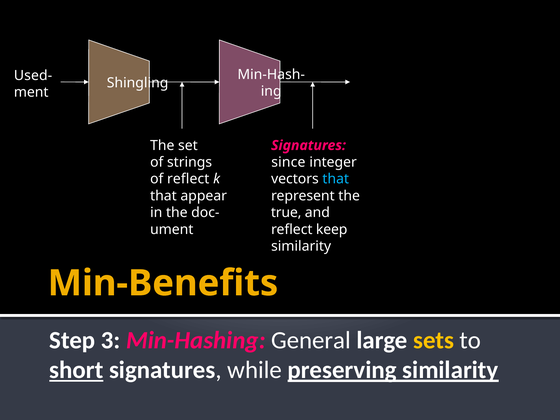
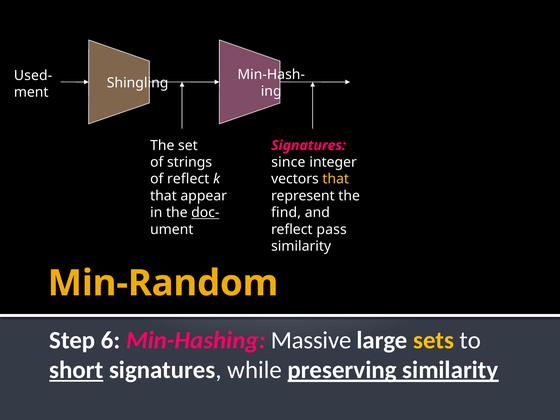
that colour: light blue -> yellow (336, 179)
doc- underline: none -> present (205, 213)
true: true -> find (286, 213)
keep: keep -> pass (332, 229)
Min-Benefits: Min-Benefits -> Min-Random (163, 283)
3: 3 -> 6 (111, 340)
General: General -> Massive (311, 340)
